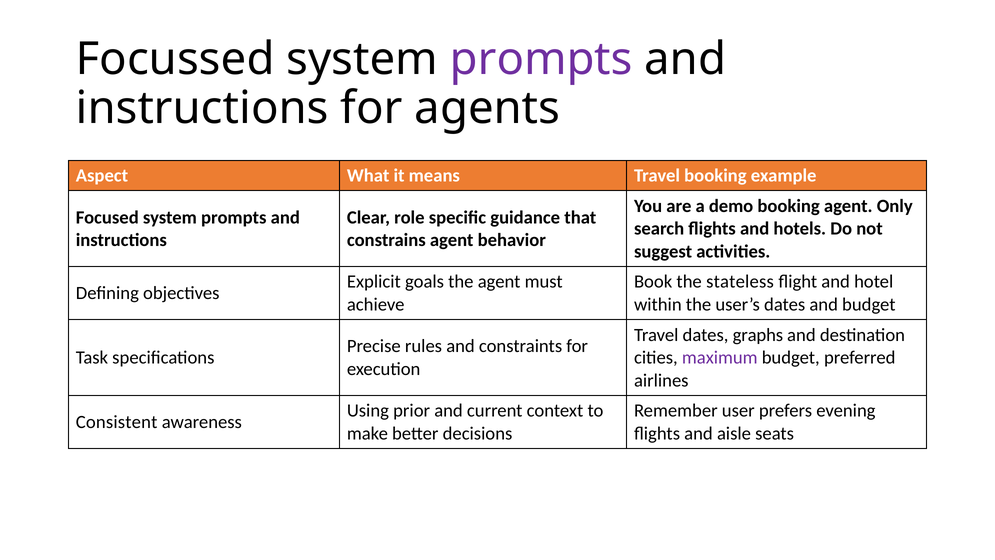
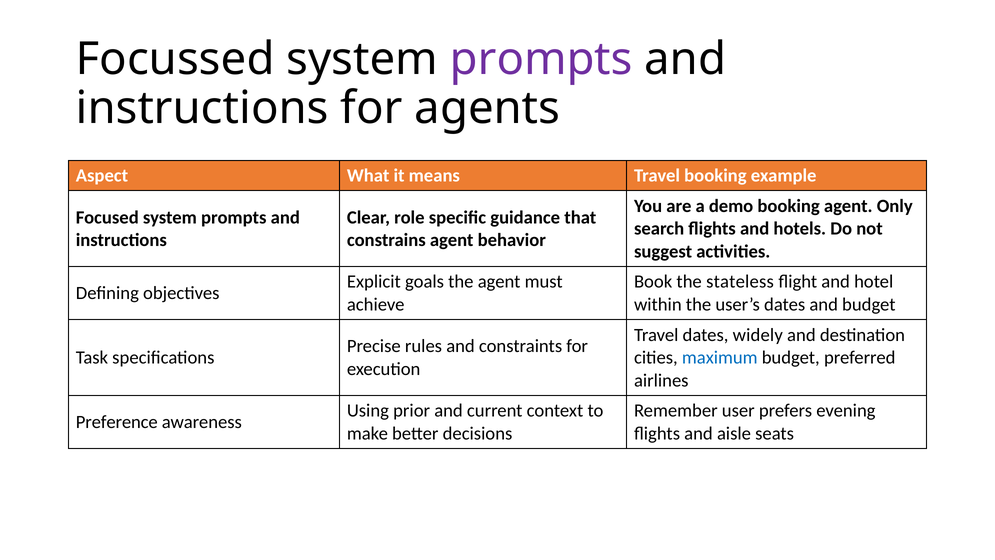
graphs: graphs -> widely (758, 335)
maximum colour: purple -> blue (720, 357)
Consistent: Consistent -> Preference (117, 422)
